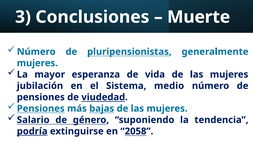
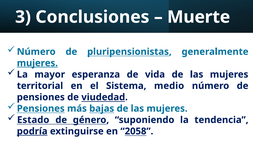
mujeres underline: none -> present (37, 63)
jubilación: jubilación -> territorial (40, 86)
Salario: Salario -> Estado (33, 120)
